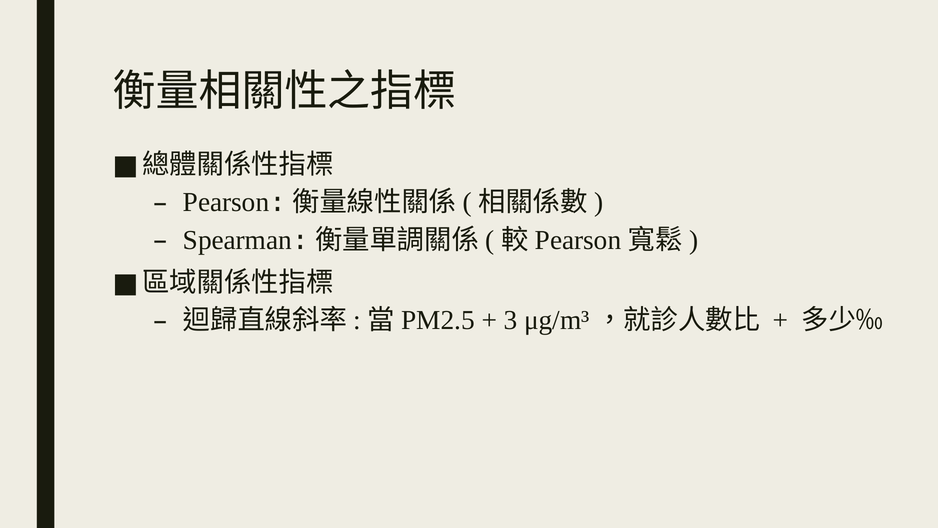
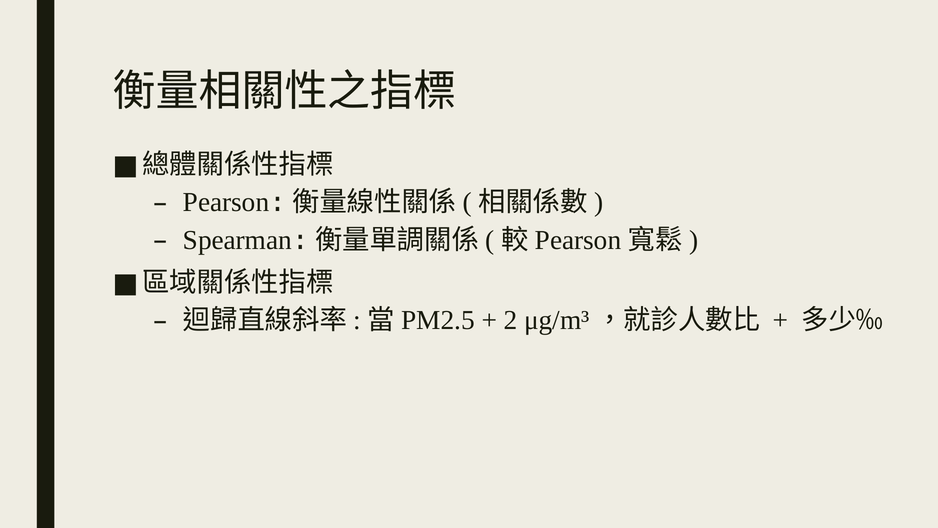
3: 3 -> 2 (511, 320)
